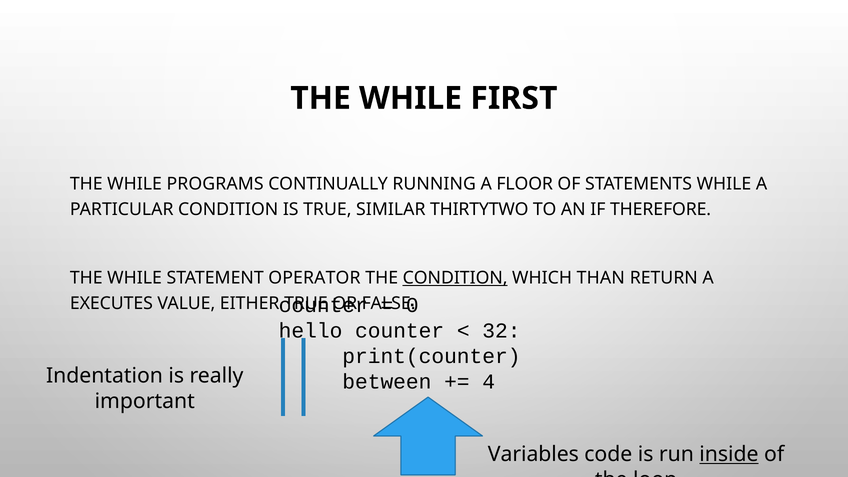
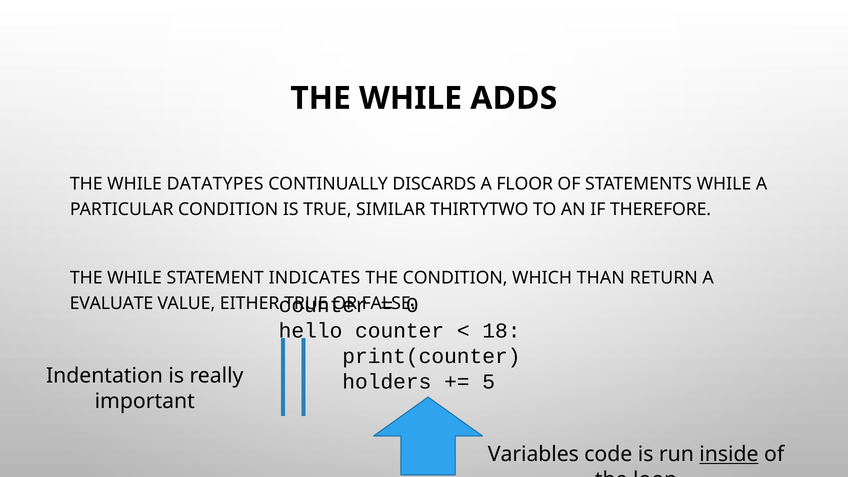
FIRST: FIRST -> ADDS (514, 98)
PROGRAMS: PROGRAMS -> DATATYPES (215, 184)
RUNNING: RUNNING -> DISCARDS (434, 184)
OPERATOR: OPERATOR -> INDICATES (314, 278)
CONDITION underline: present -> none (455, 278)
EXECUTES: EXECUTES -> EVALUATE (111, 303)
32: 32 -> 18 (501, 331)
between: between -> holders (387, 382)
4: 4 -> 5 (489, 382)
